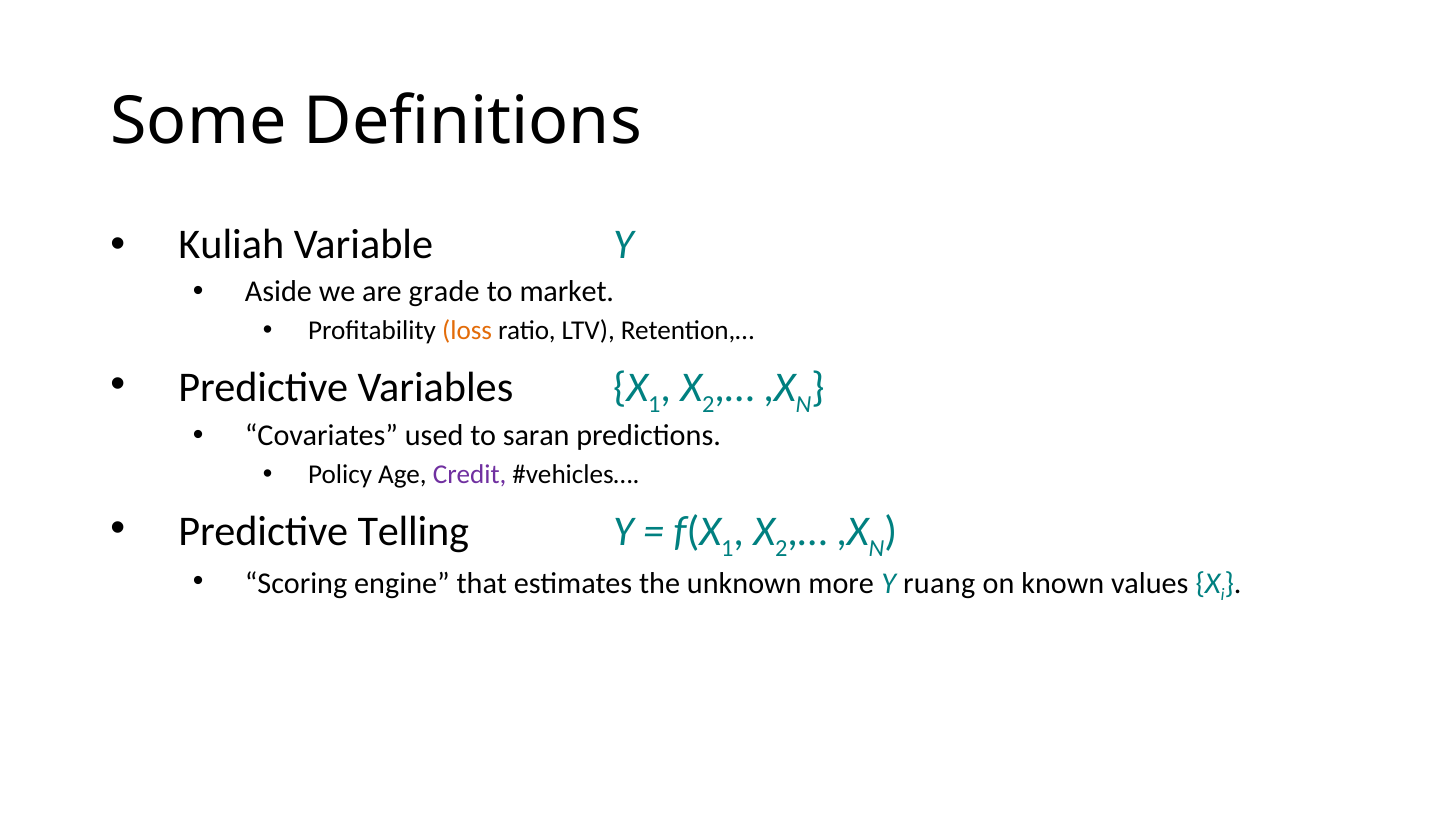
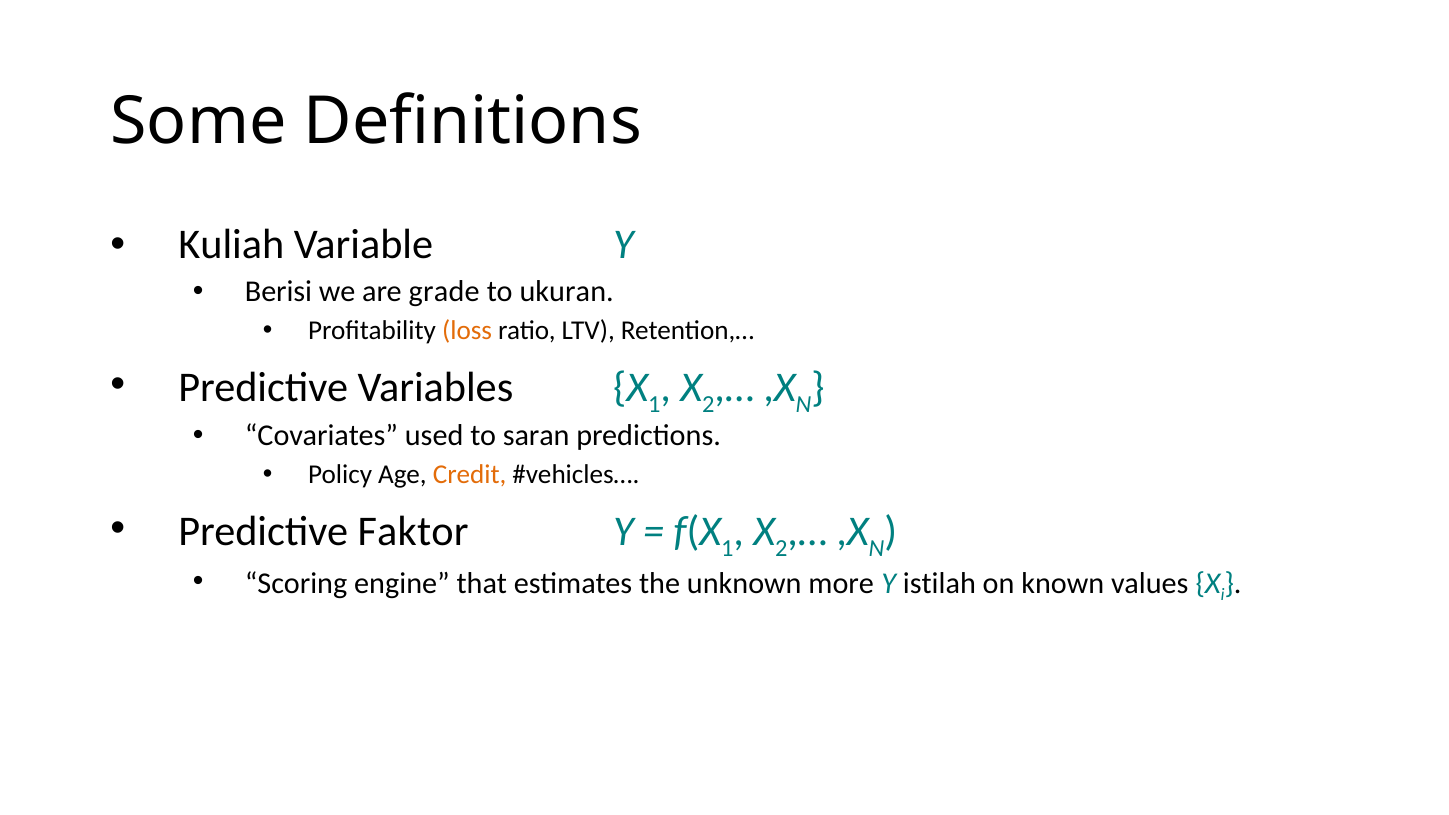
Aside: Aside -> Berisi (279, 292)
market: market -> ukuran (567, 292)
Credit colour: purple -> orange (470, 474)
Telling: Telling -> Faktor (413, 532)
ruang: ruang -> istilah (939, 583)
